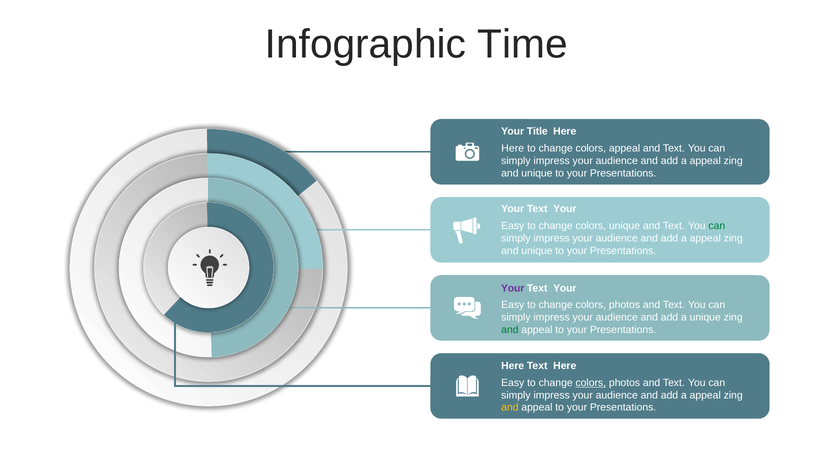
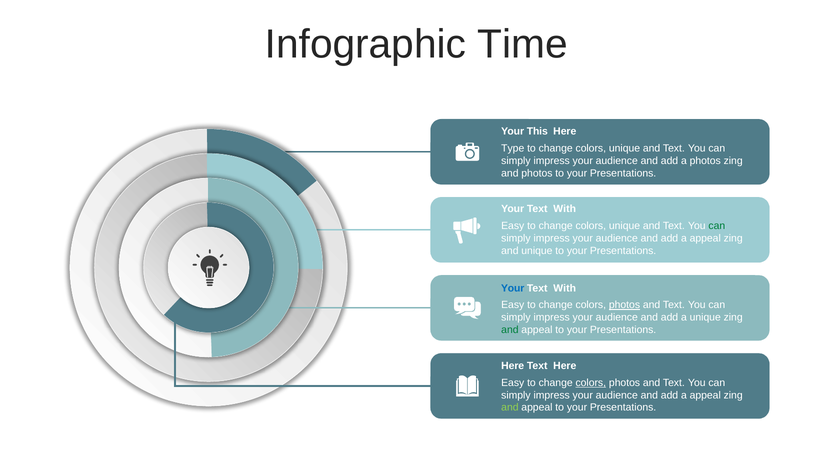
Title: Title -> This (537, 131)
Here: Here -> Type (513, 148)
appeal: appeal -> unique (625, 148)
appeal: appeal -> photos (705, 161)
unique: unique -> photos (537, 173)
Your: Your -> With (565, 209)
Your colour: purple -> blue (513, 288)
Your: Your -> With (565, 288)
photos underline: none -> present (625, 305)
and colour: yellow -> light green (510, 408)
